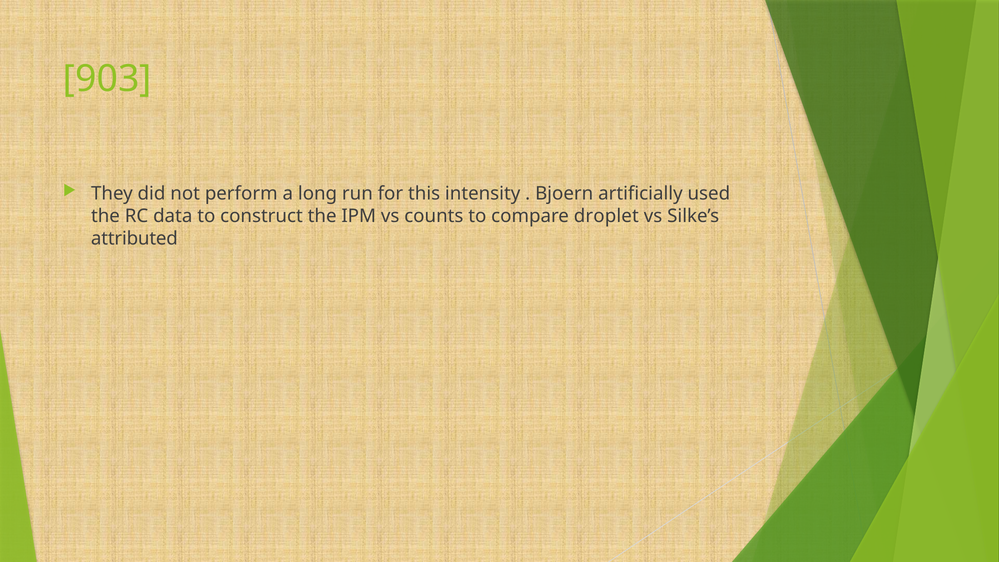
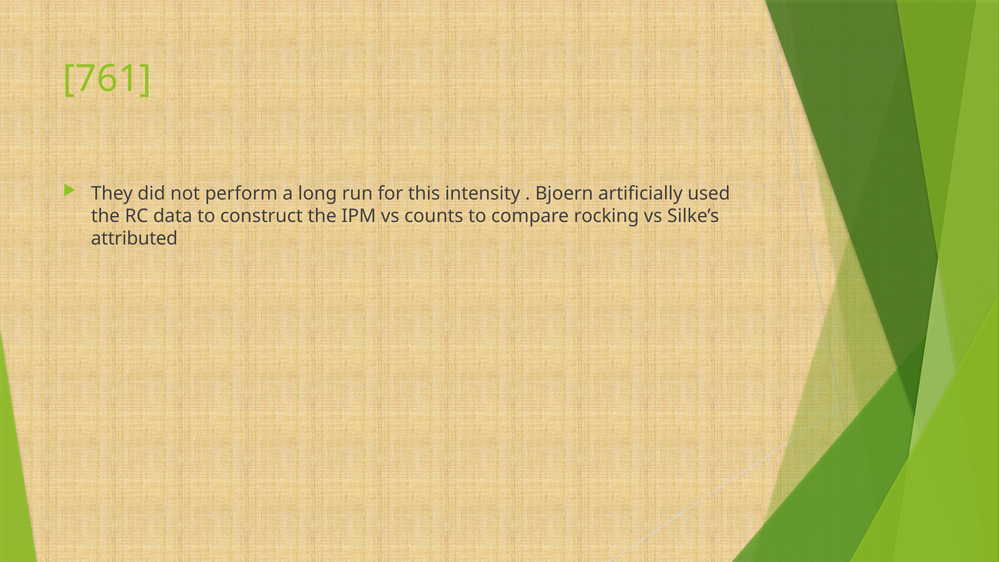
903: 903 -> 761 (107, 79)
droplet: droplet -> rocking (606, 216)
